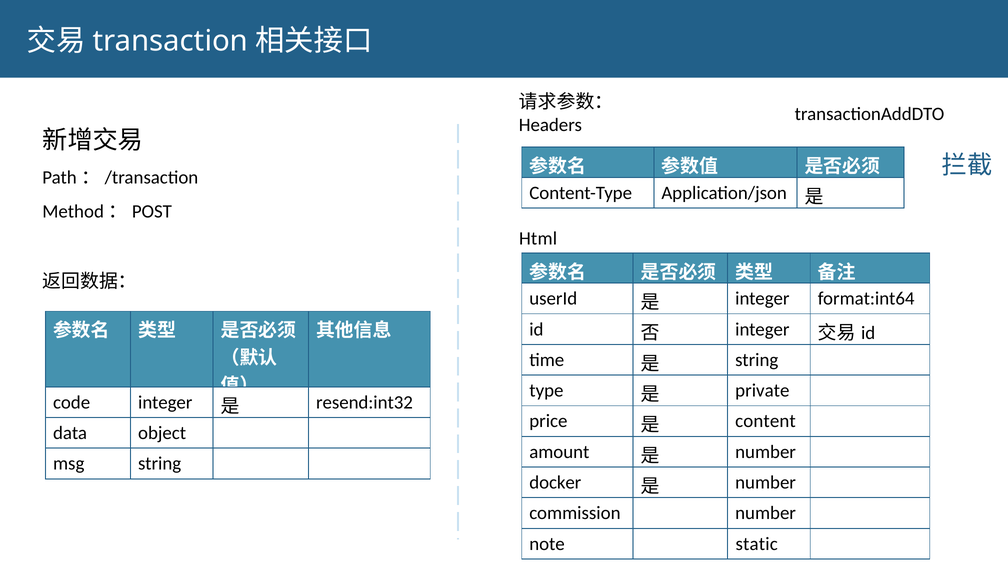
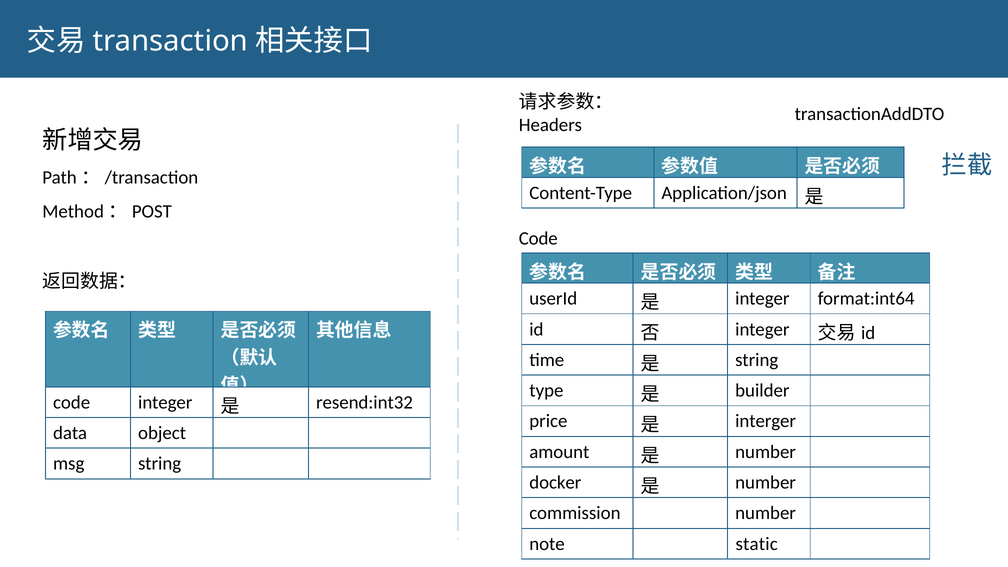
Html: Html -> Code (538, 238)
private: private -> builder (762, 391)
content: content -> interger (766, 421)
